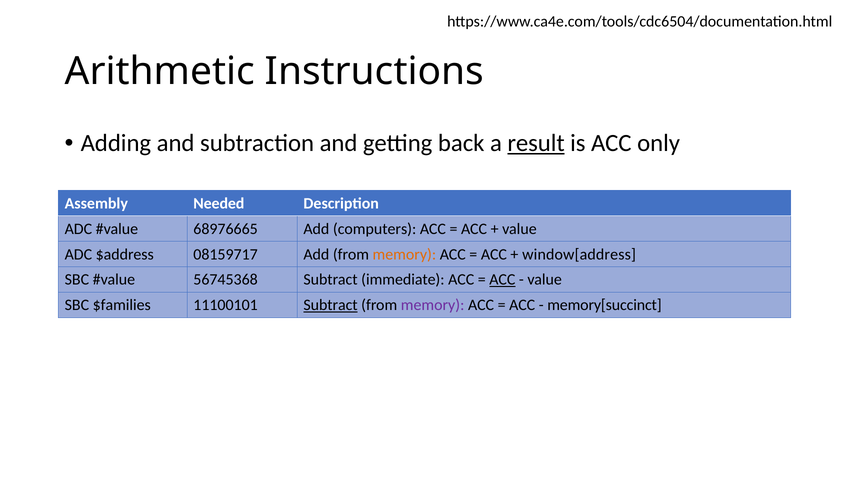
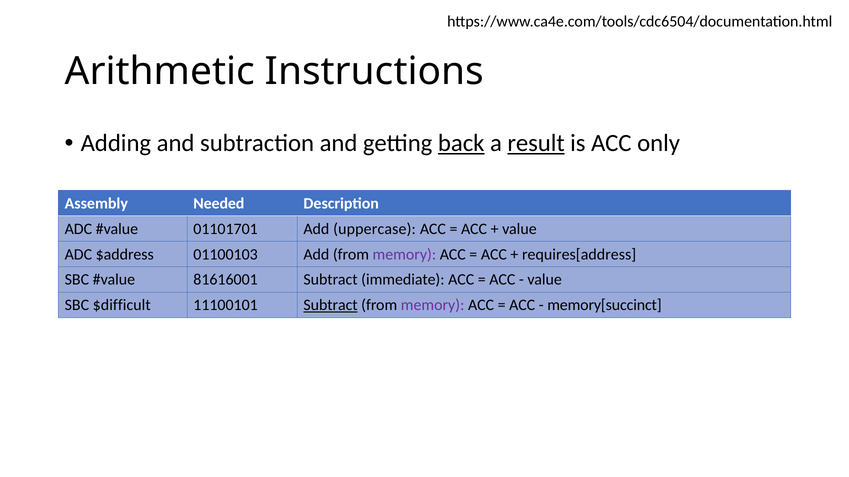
back underline: none -> present (461, 143)
68976665: 68976665 -> 01101701 (226, 229)
computers: computers -> uppercase (375, 229)
08159717: 08159717 -> 01100103 (226, 255)
memory colour: orange -> purple (404, 255)
window[address: window[address -> requires[address (579, 255)
56745368: 56745368 -> 81616001 (226, 280)
ACC underline: present -> none (502, 280)
$families: $families -> $difficult (122, 306)
